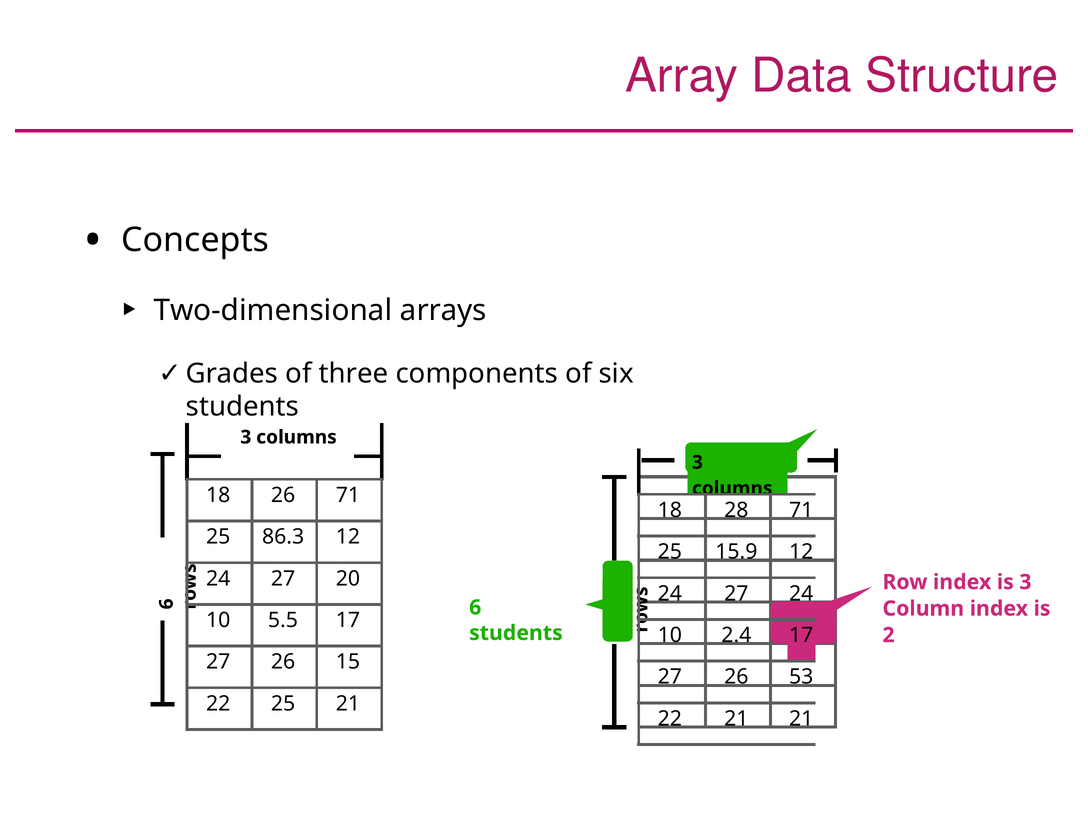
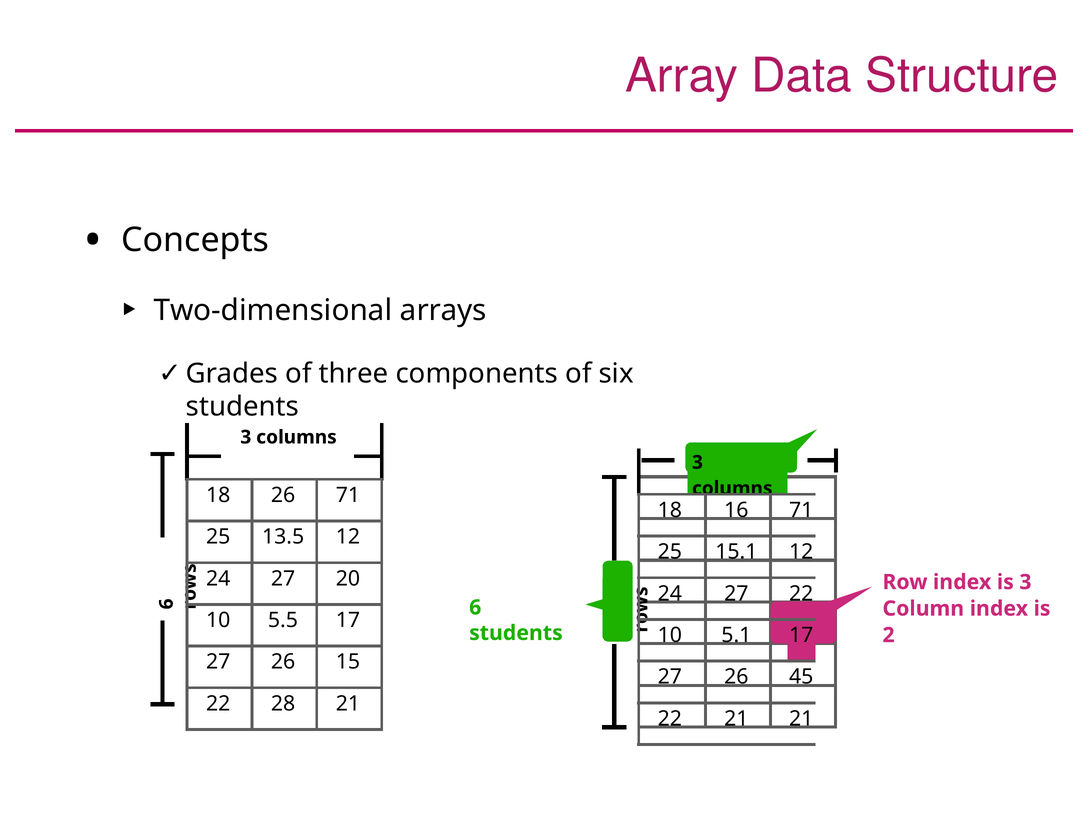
28: 28 -> 16 (736, 510)
86.3: 86.3 -> 13.5 (283, 537)
15.9: 15.9 -> 15.1 (736, 552)
27 24: 24 -> 22 (801, 594)
2.4: 2.4 -> 5.1 (736, 635)
53: 53 -> 45 (801, 677)
22 25: 25 -> 28 (283, 704)
